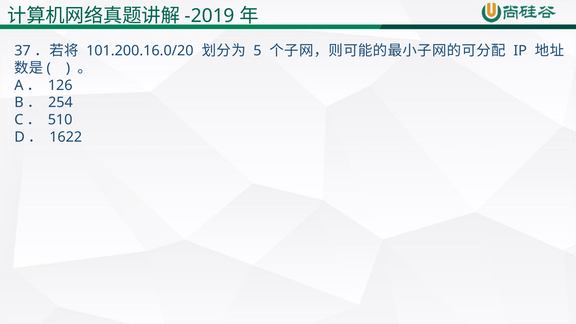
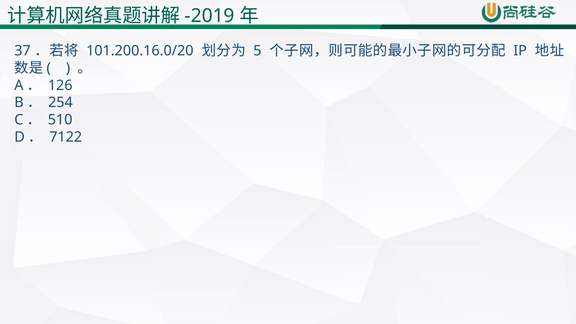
1622: 1622 -> 7122 (66, 137)
